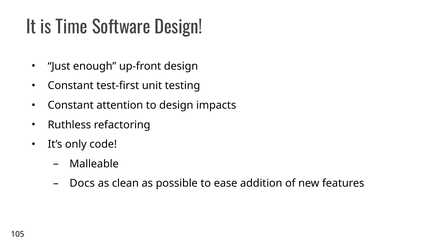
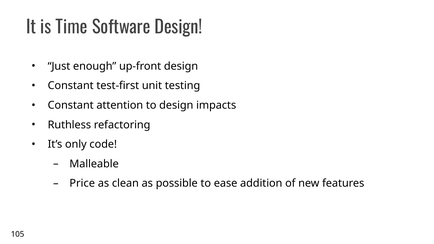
Docs: Docs -> Price (82, 183)
